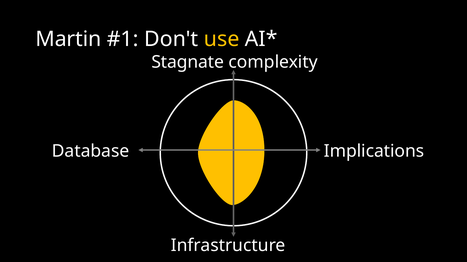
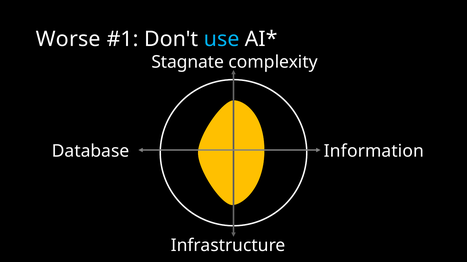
Martin: Martin -> Worse (68, 39)
use colour: yellow -> light blue (222, 39)
Implications: Implications -> Information (374, 151)
